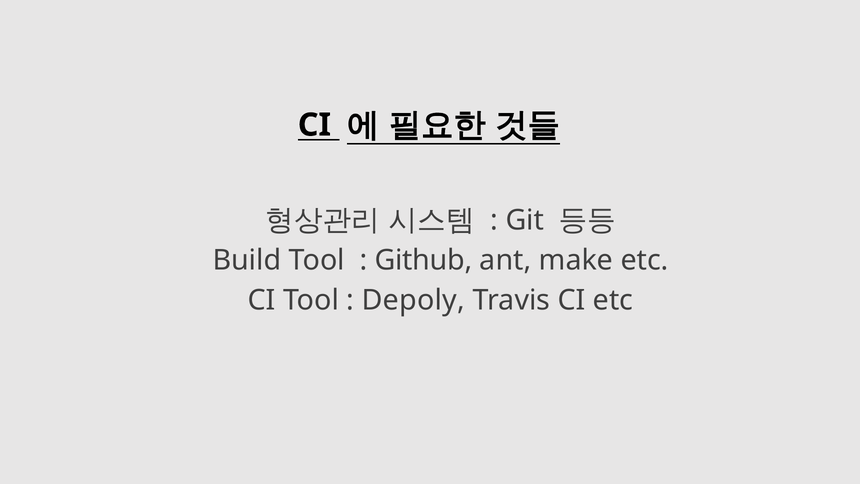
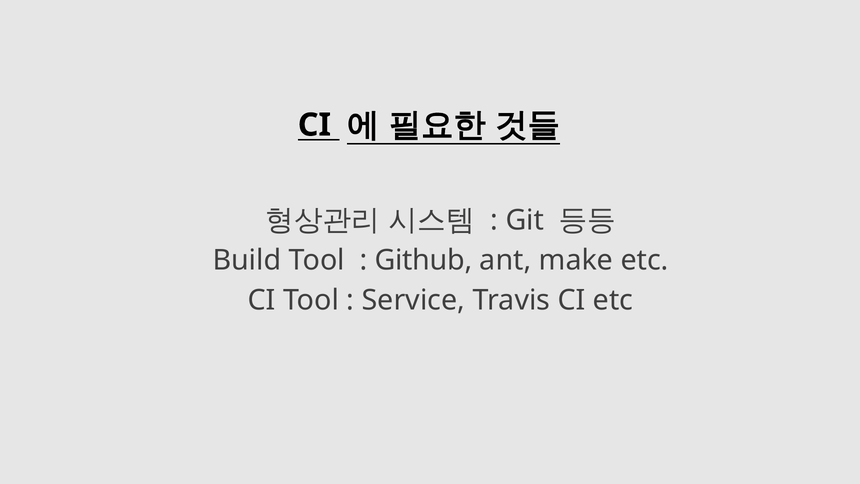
Depoly: Depoly -> Service (413, 300)
